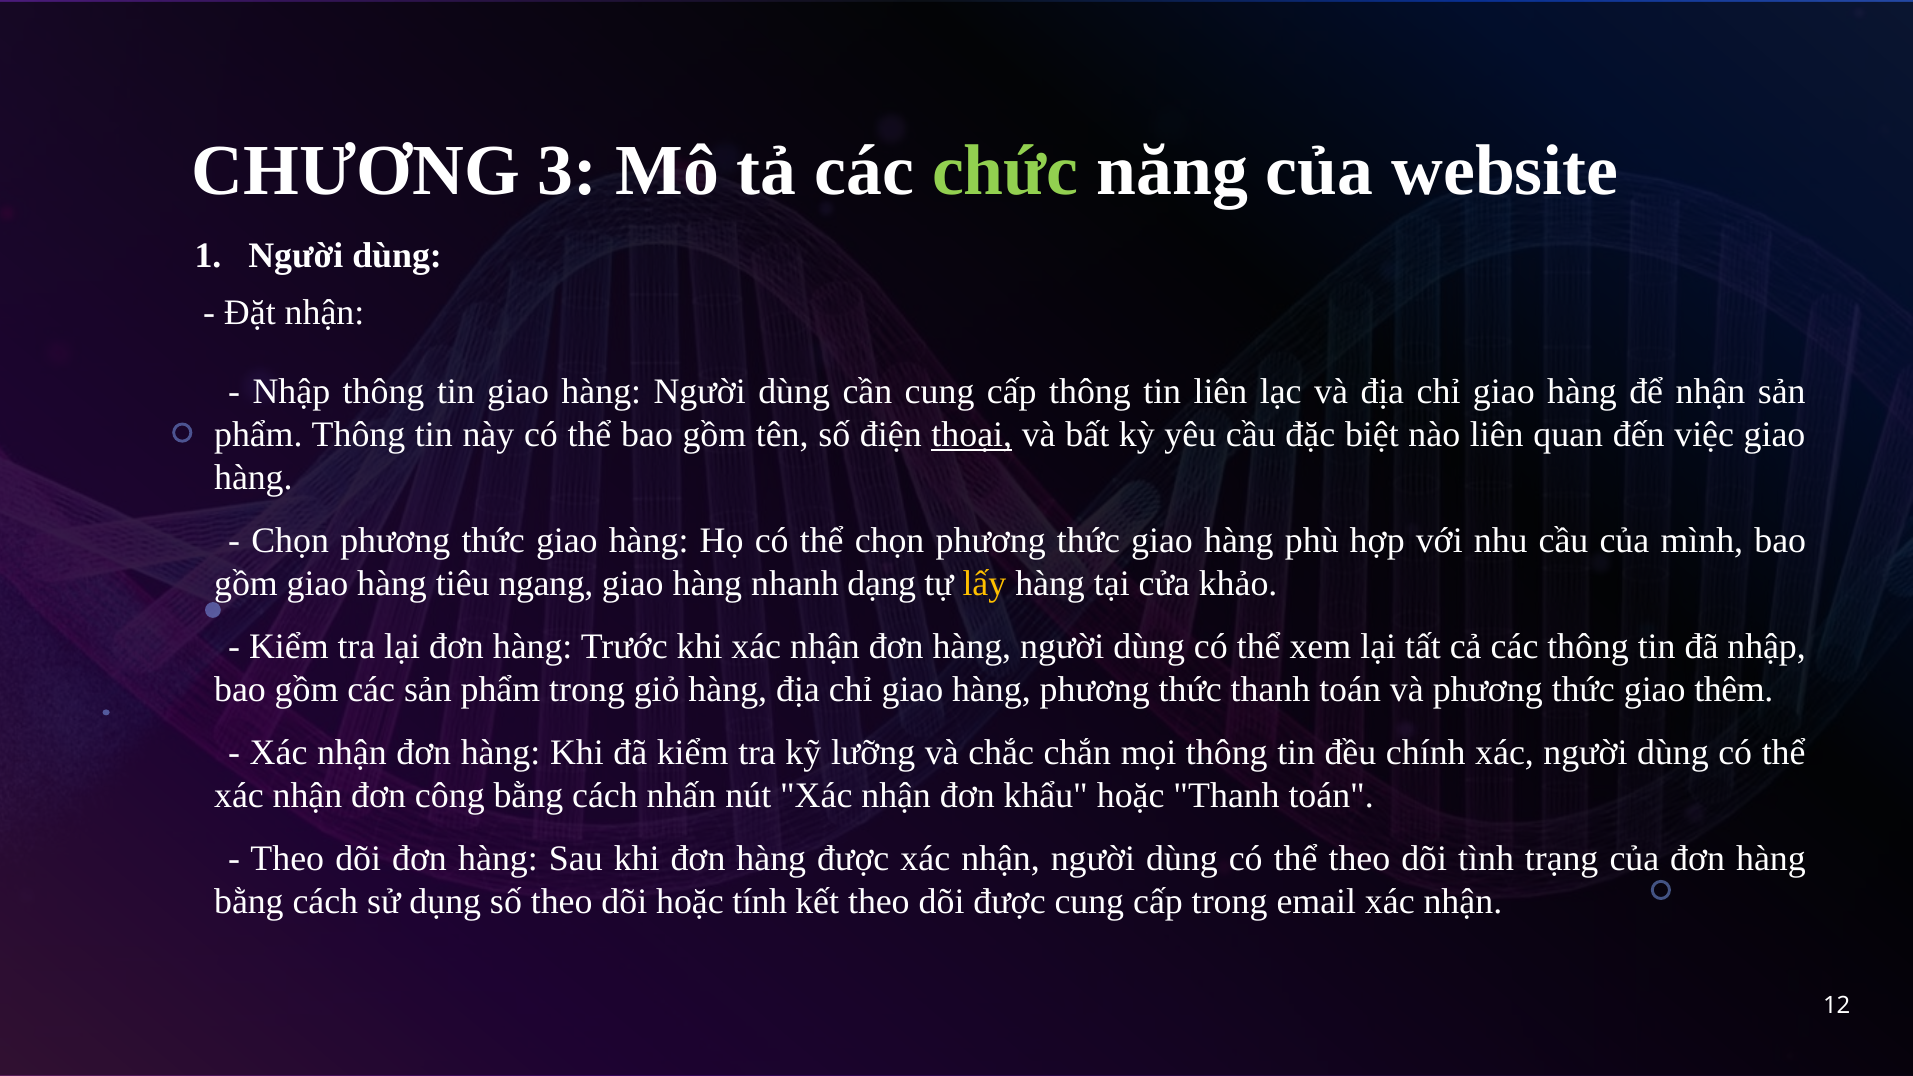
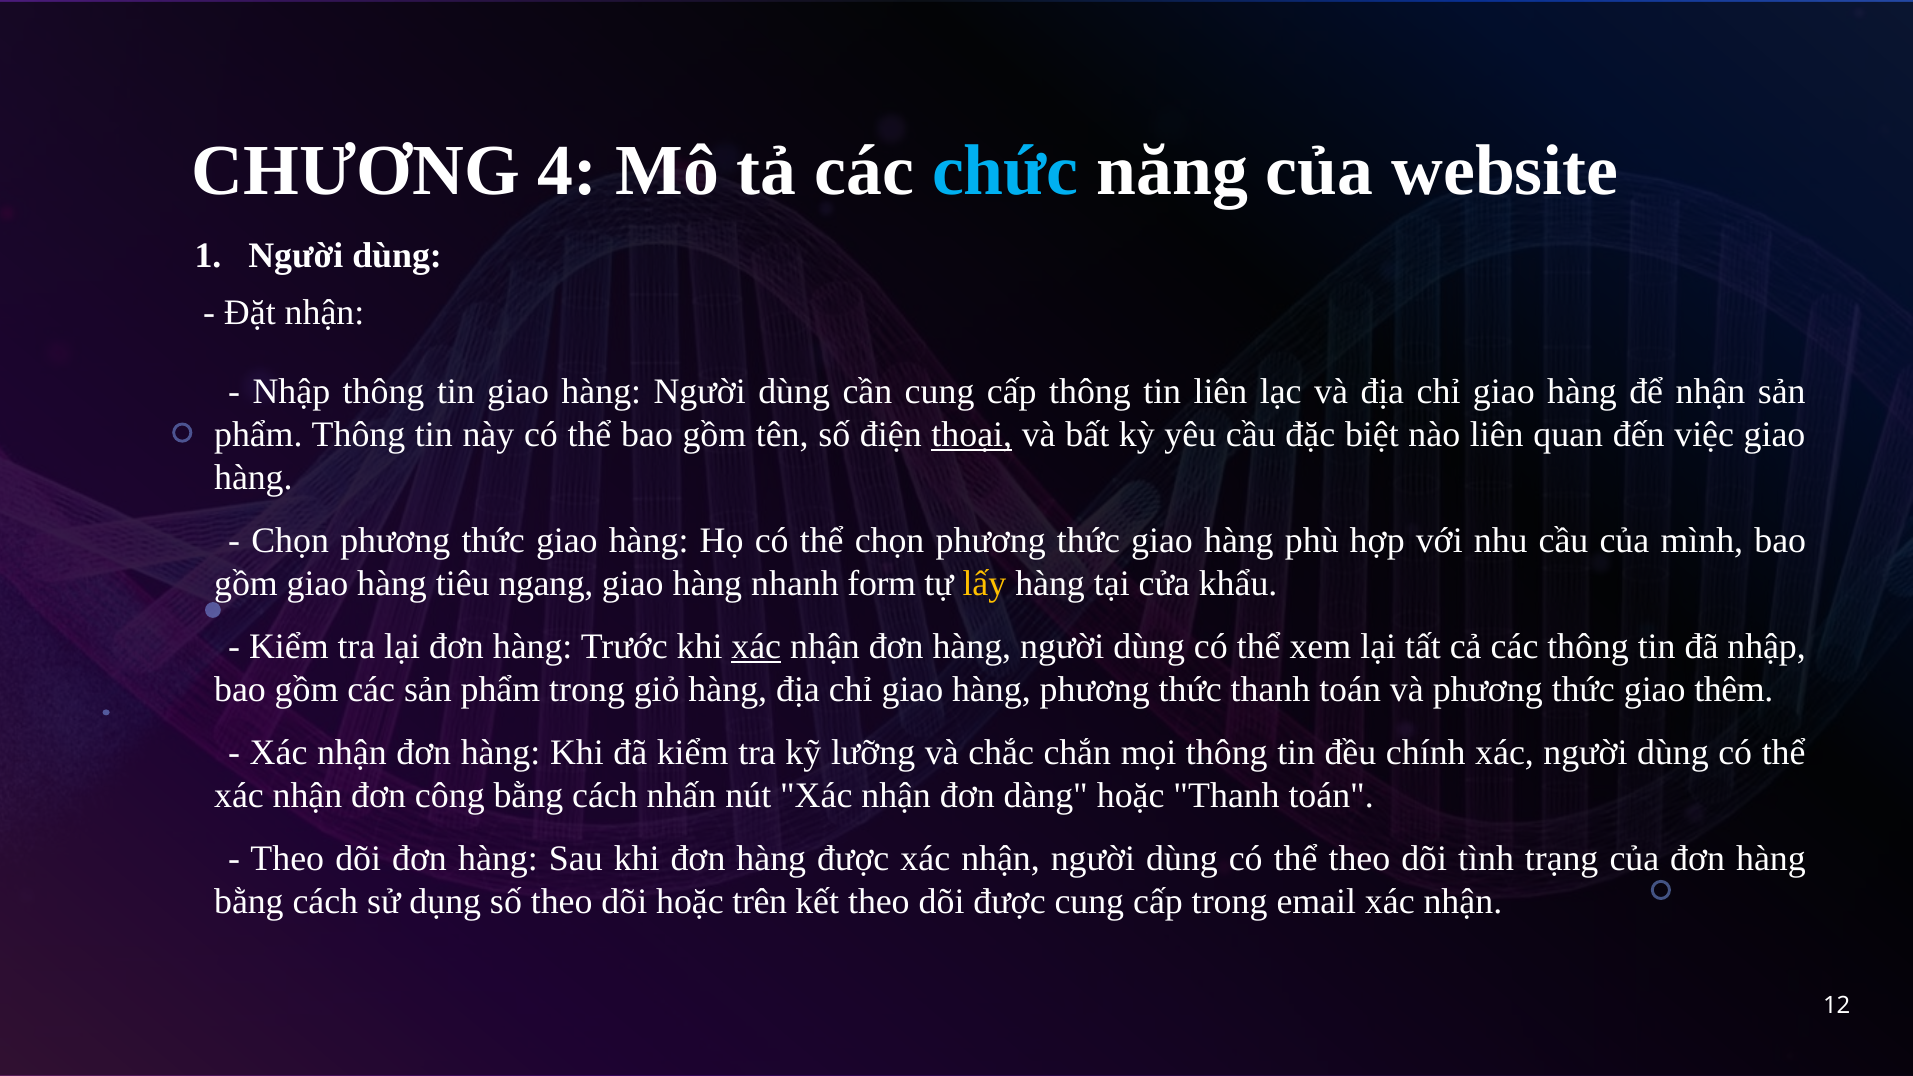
3: 3 -> 4 (568, 171)
chức colour: light green -> light blue (1005, 171)
dạng: dạng -> form (882, 584)
khảo: khảo -> khẩu (1238, 584)
xác underline: none -> present (756, 647)
khẩu: khẩu -> dàng (1046, 796)
tính: tính -> trên (760, 902)
